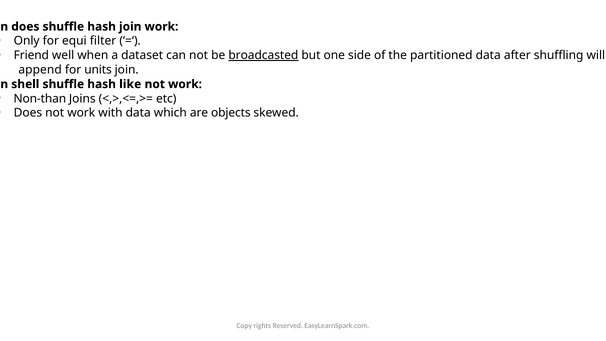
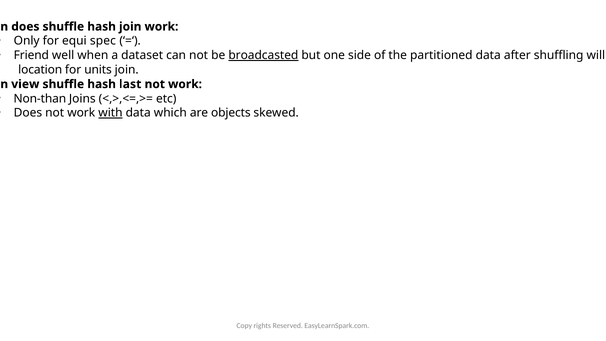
filter: filter -> spec (103, 41)
append: append -> location (40, 70)
shell: shell -> view (25, 84)
like: like -> last (130, 84)
with underline: none -> present (110, 113)
